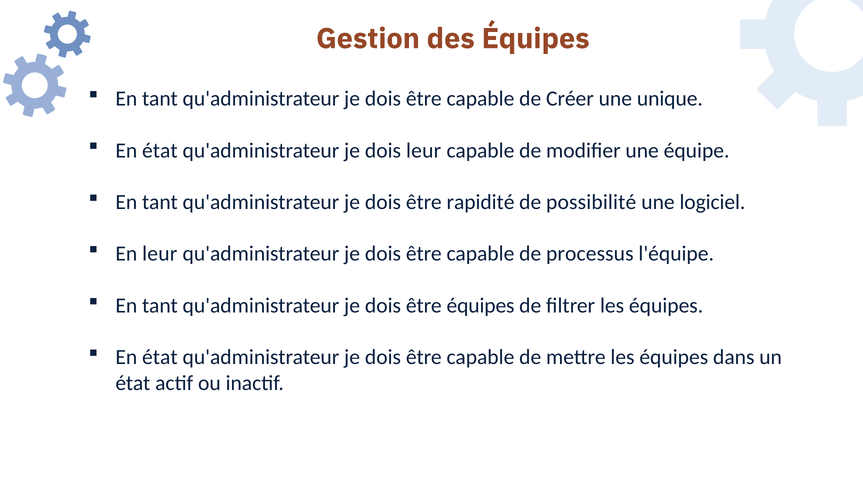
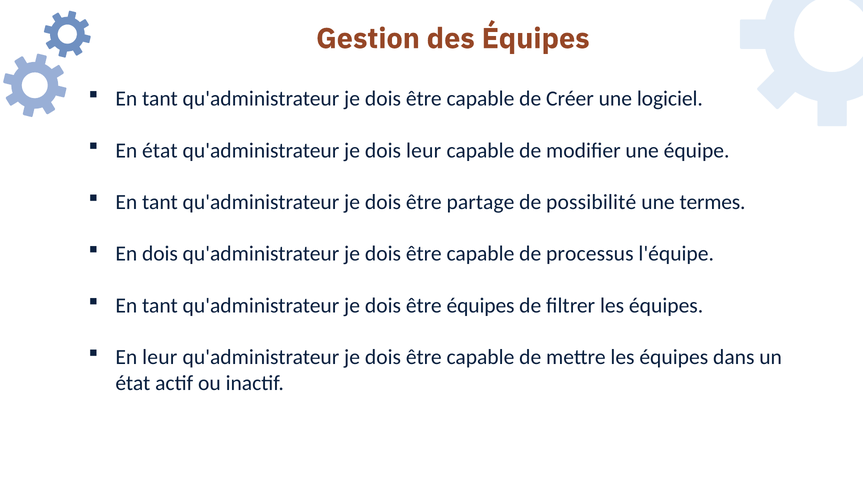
unique: unique -> logiciel (670, 99)
rapidité: rapidité -> partage (480, 202)
logiciel: logiciel -> termes (713, 202)
En leur: leur -> dois (160, 254)
état: état -> leur (160, 358)
